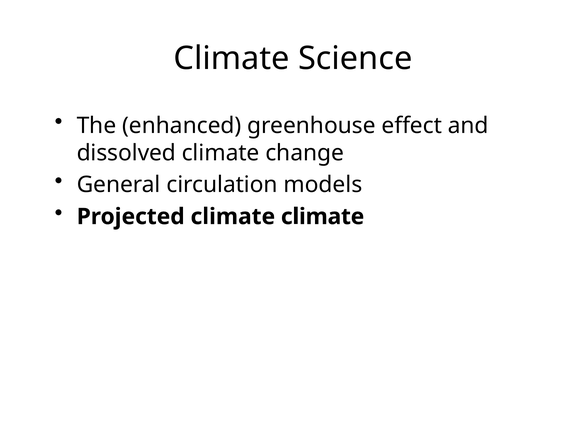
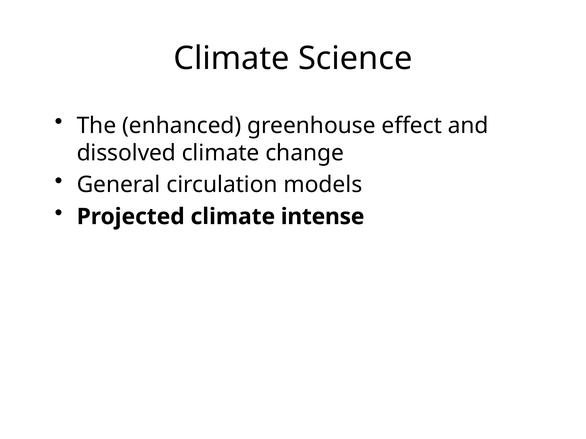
climate climate: climate -> intense (323, 217)
